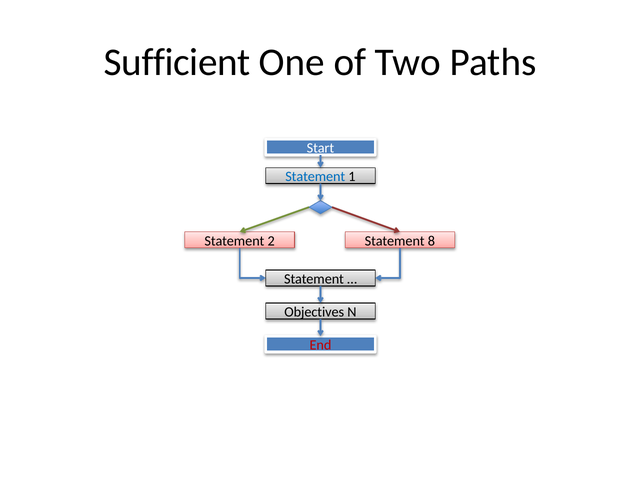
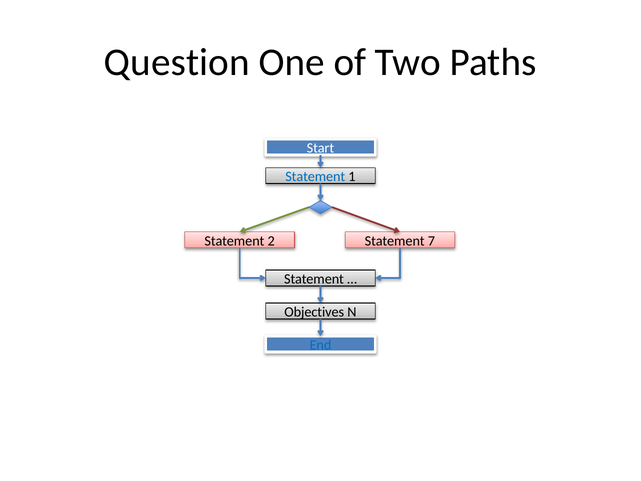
Sufficient: Sufficient -> Question (177, 62)
8: 8 -> 7 (431, 241)
End colour: red -> blue (320, 345)
